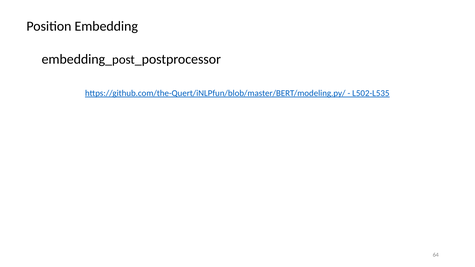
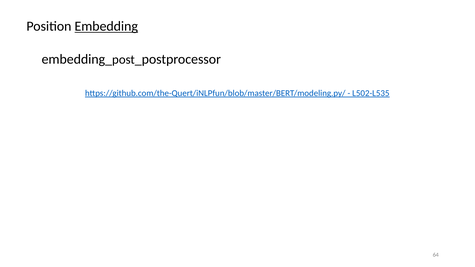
Embedding underline: none -> present (106, 26)
